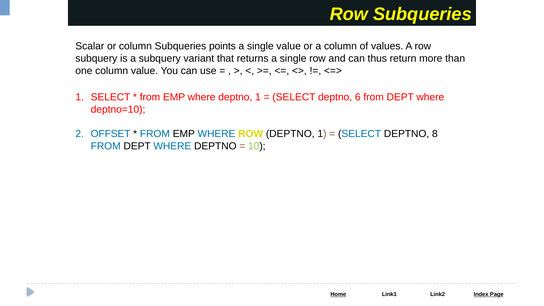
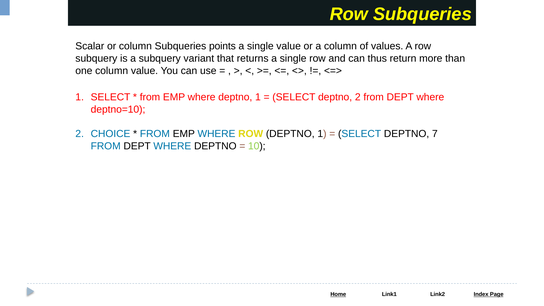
deptno 6: 6 -> 2 (358, 97)
OFFSET: OFFSET -> CHOICE (111, 134)
8: 8 -> 7 (435, 134)
